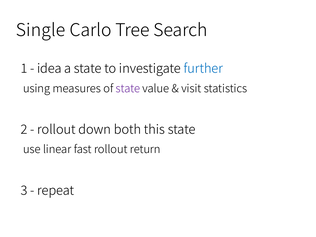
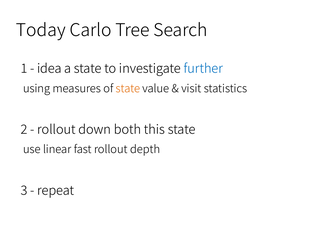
Single: Single -> Today (41, 30)
state colour: purple -> orange (128, 89)
return: return -> depth (145, 150)
